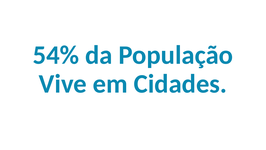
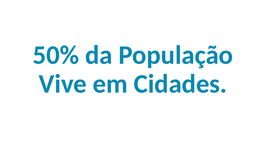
54%: 54% -> 50% (56, 55)
